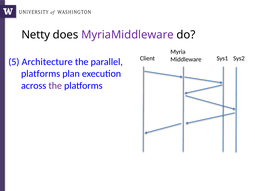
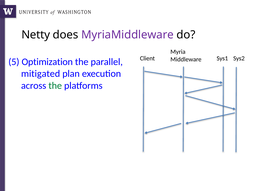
Architecture: Architecture -> Optimization (47, 62)
platforms: platforms -> mitigated (41, 74)
the colour: purple -> green (55, 86)
